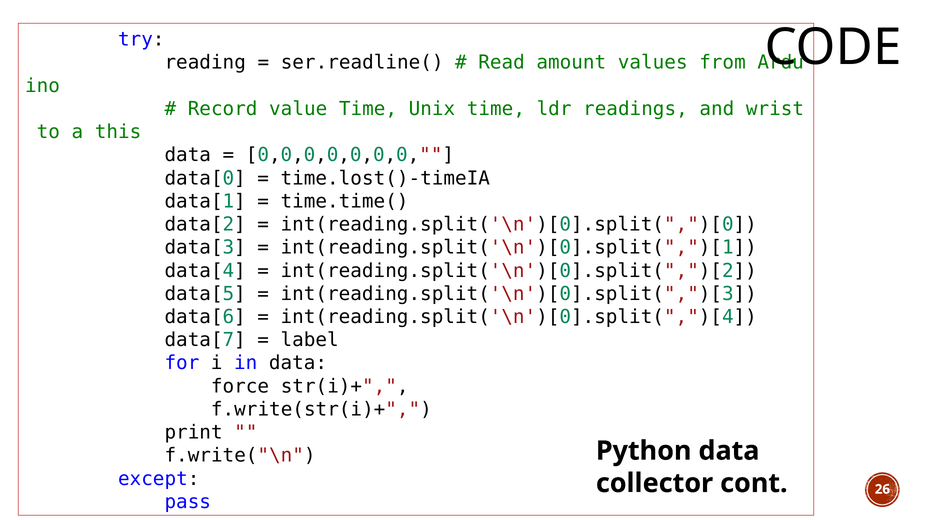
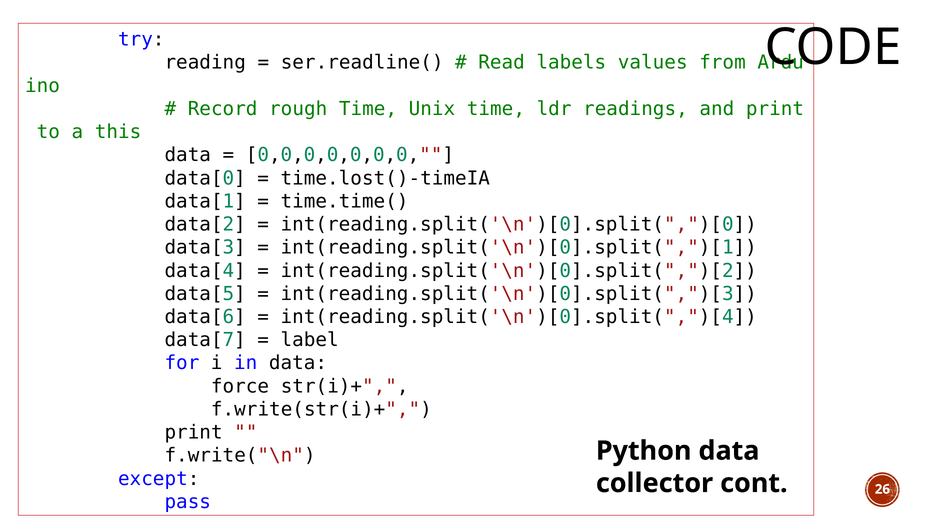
amount: amount -> labels (571, 63)
value: value -> rough (298, 109)
and wrist: wrist -> print (775, 109)
